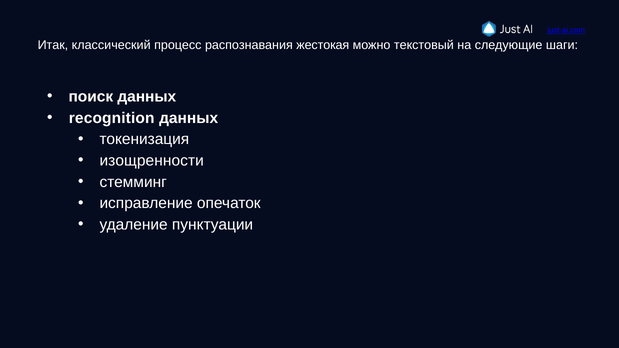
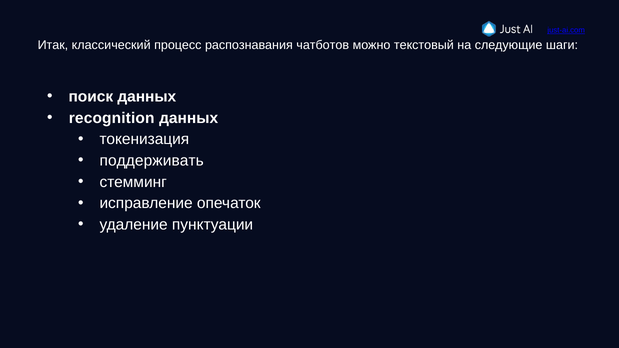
жестокая: жестокая -> чатботов (323, 45)
изощренности: изощренности -> поддерживать (152, 161)
